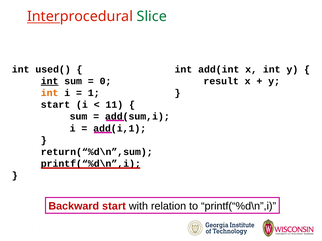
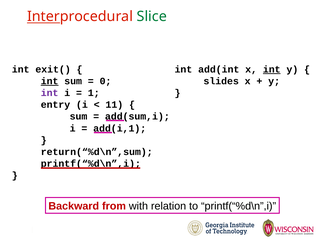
used(: used( -> exit( (53, 70)
int underline: none -> present (272, 70)
result: result -> slides (221, 81)
int colour: orange -> purple (50, 93)
start: start -> entry (55, 105)
Backward start: start -> from (114, 207)
